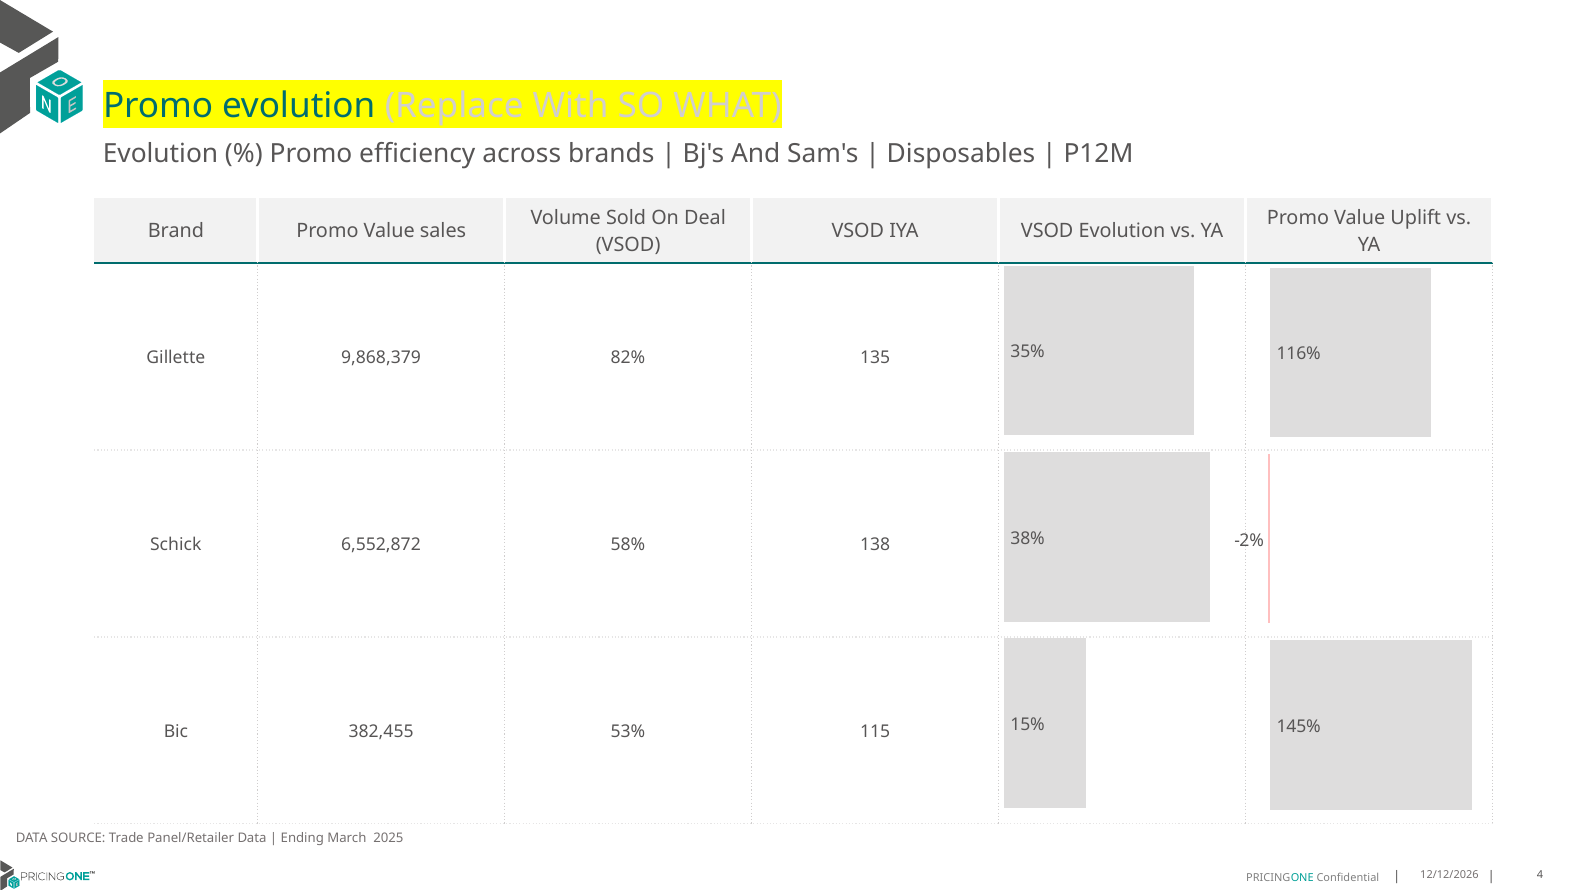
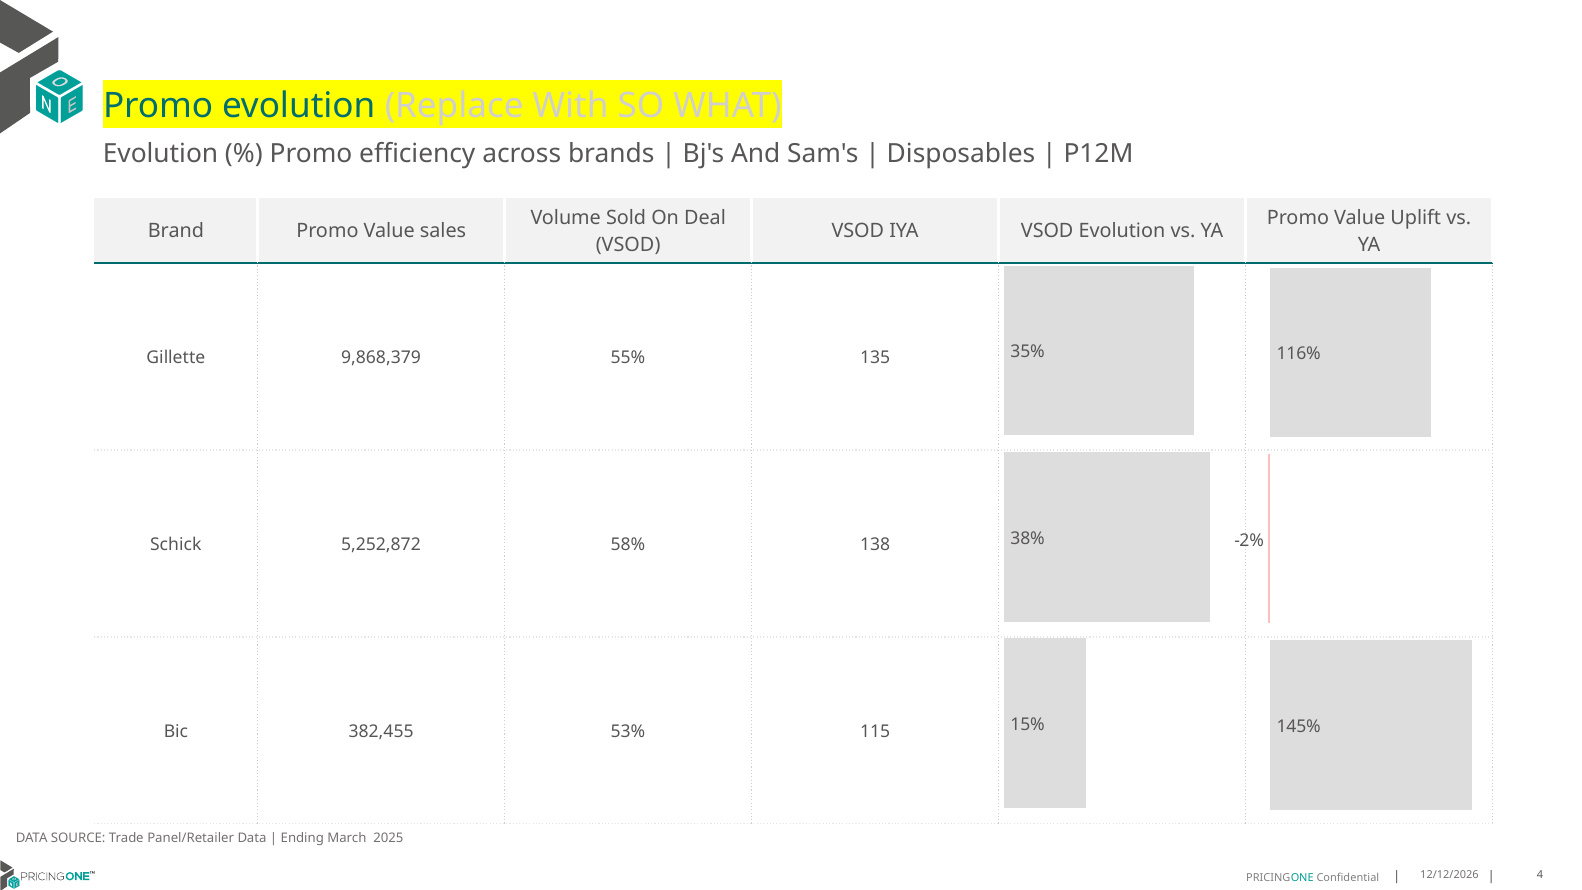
82%: 82% -> 55% (628, 358)
6,552,872: 6,552,872 -> 5,252,872 (381, 545)
